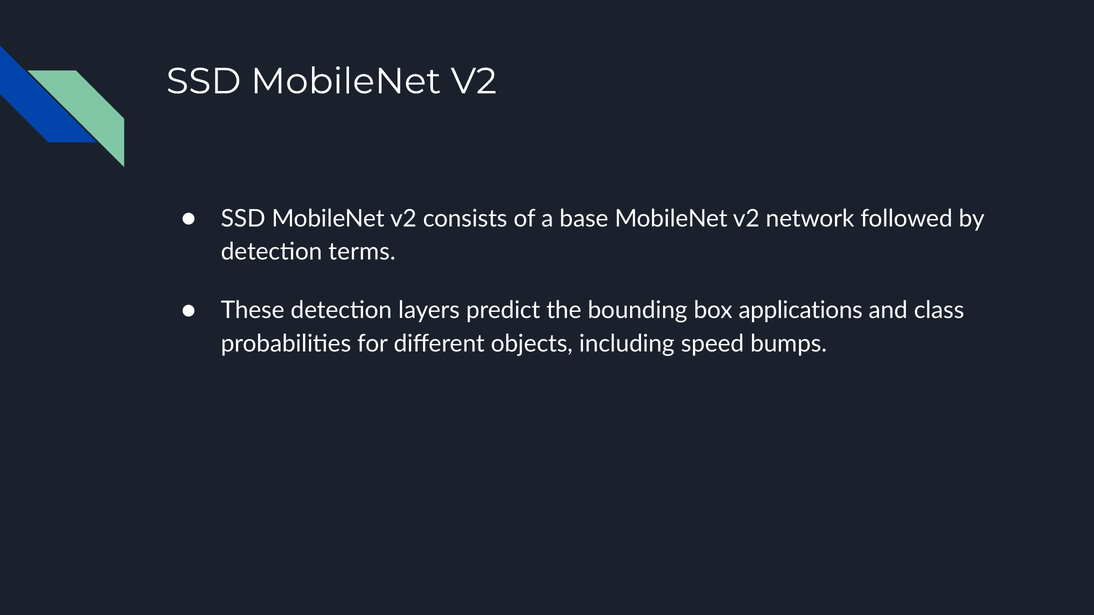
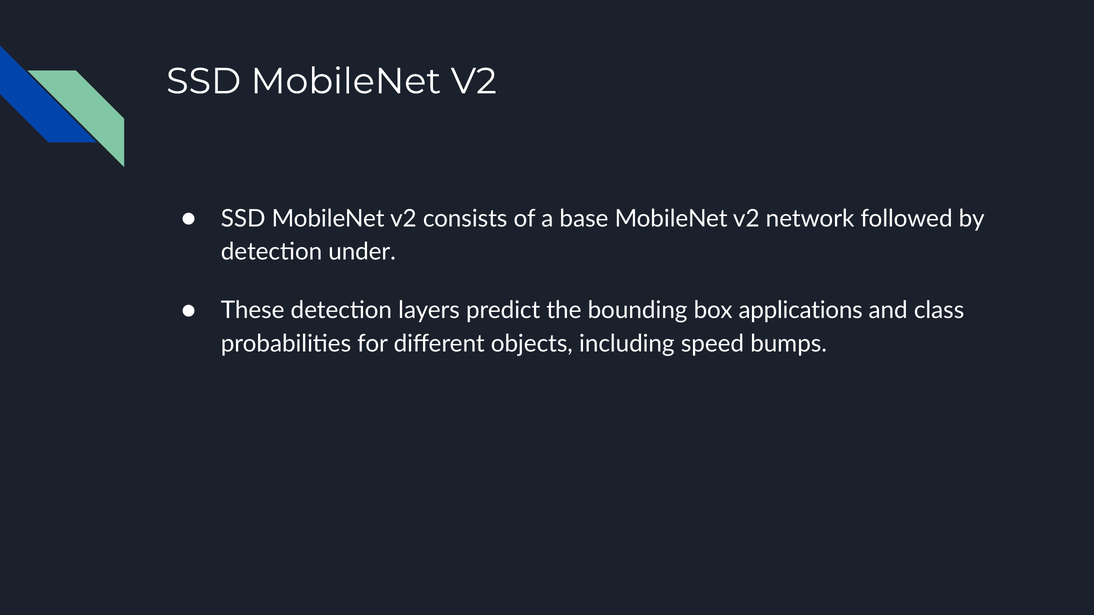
terms: terms -> under (362, 252)
